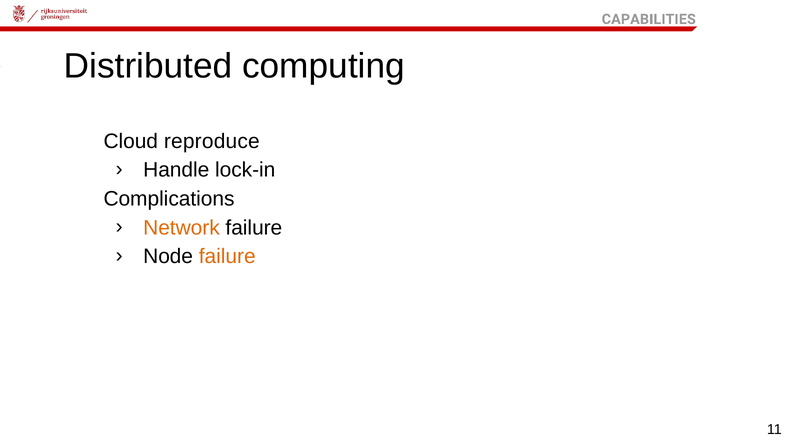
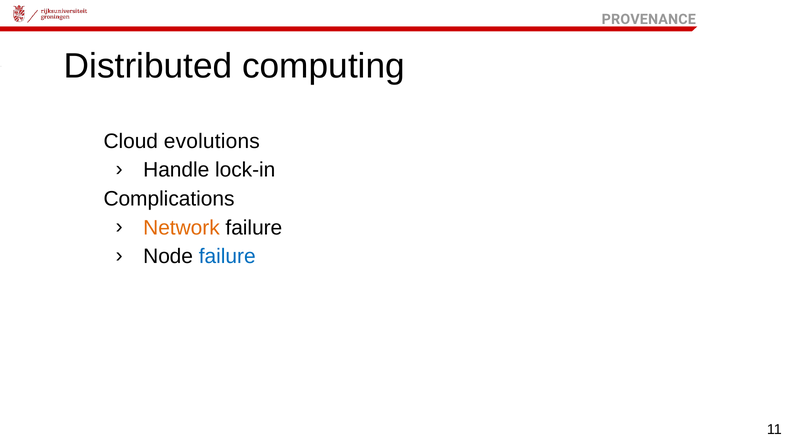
CAPABILITIES: CAPABILITIES -> PROVENANCE (649, 19)
reproduce: reproduce -> evolutions (212, 141)
failure colour: orange -> blue (227, 257)
